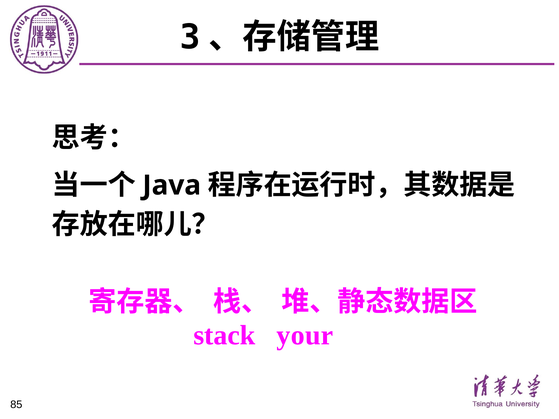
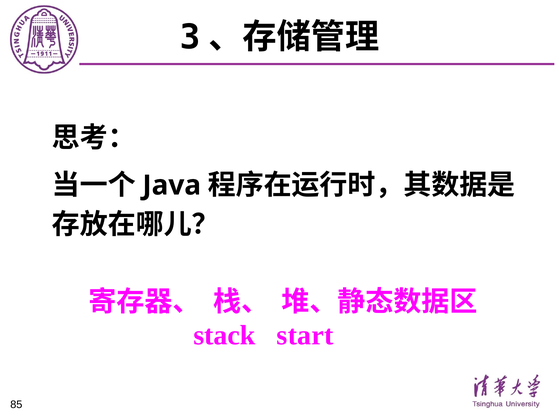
your: your -> start (305, 336)
